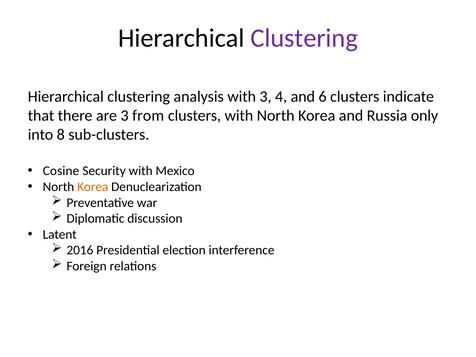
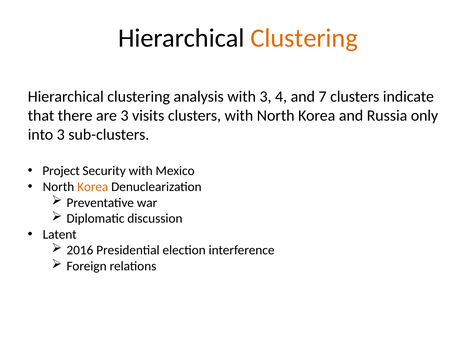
Clustering colour: purple -> orange (304, 38)
6: 6 -> 7 (323, 97)
from: from -> visits (148, 116)
into 8: 8 -> 3 (61, 135)
Cosine: Cosine -> Project (61, 171)
